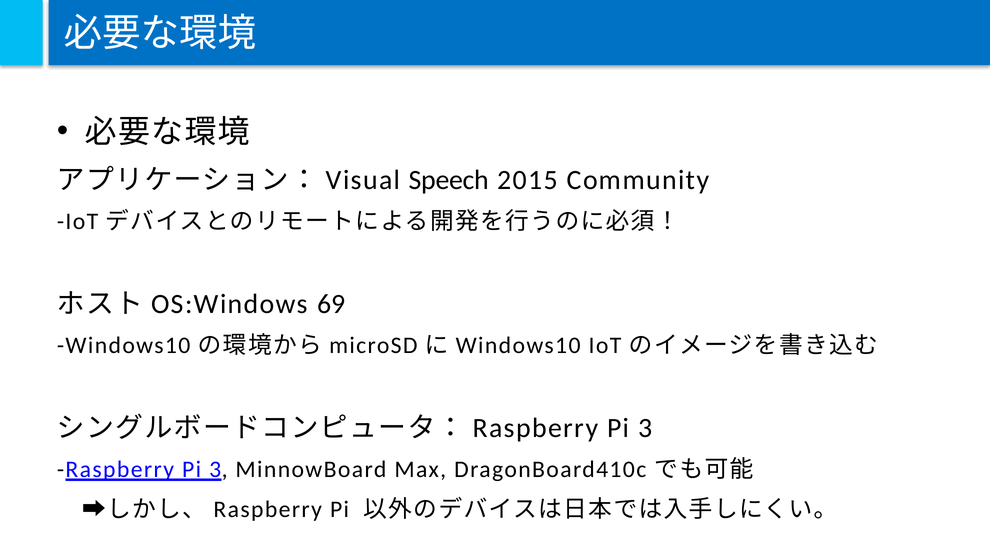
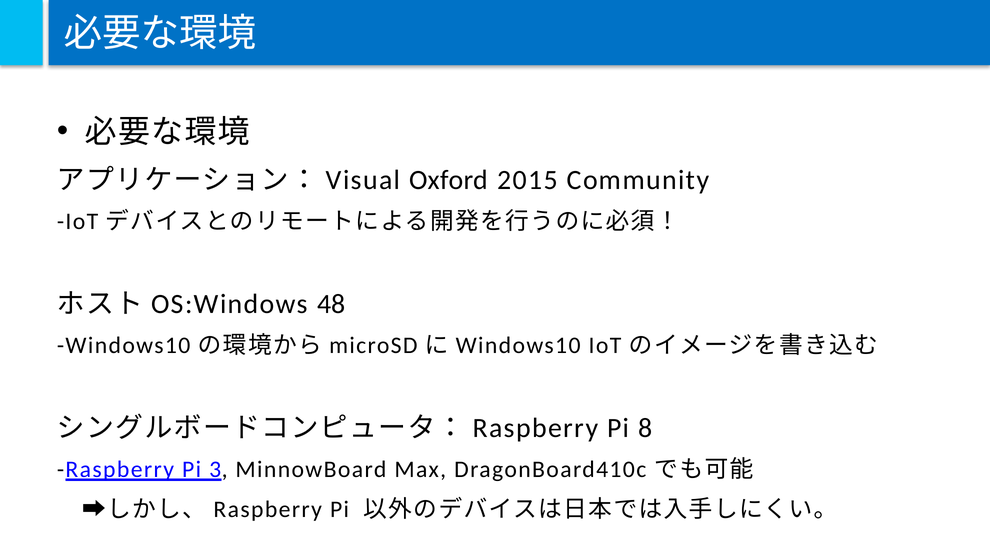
Speech: Speech -> Oxford (449, 180)
69: 69 -> 48 (331, 304)
3: 3 -> 8 (645, 428)
